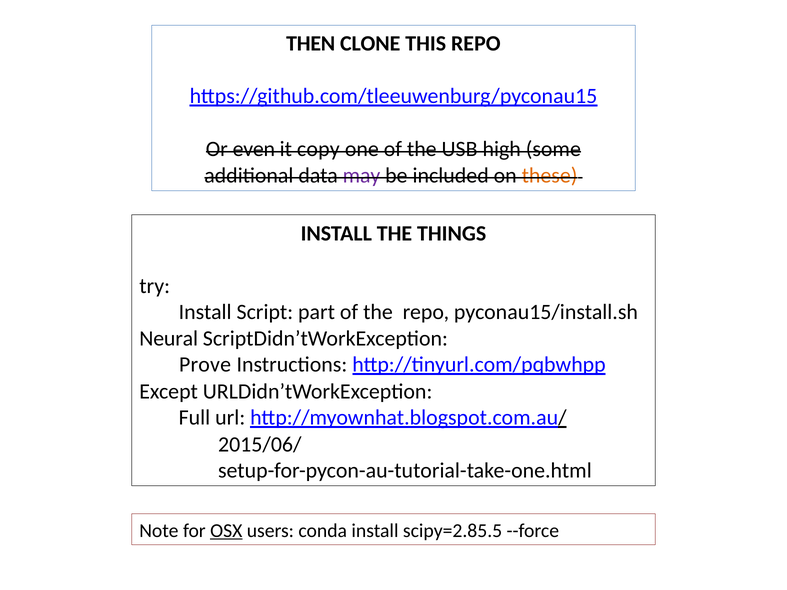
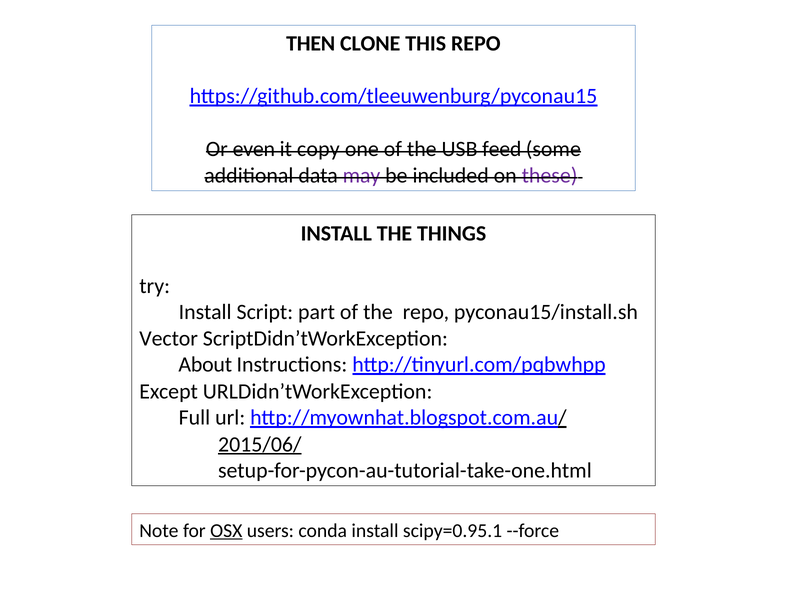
high: high -> feed (502, 149)
these colour: orange -> purple (550, 175)
Neural: Neural -> Vector (169, 339)
Prove: Prove -> About (205, 365)
2015/06/ underline: none -> present (260, 445)
scipy=2.85.5: scipy=2.85.5 -> scipy=0.95.1 (453, 531)
